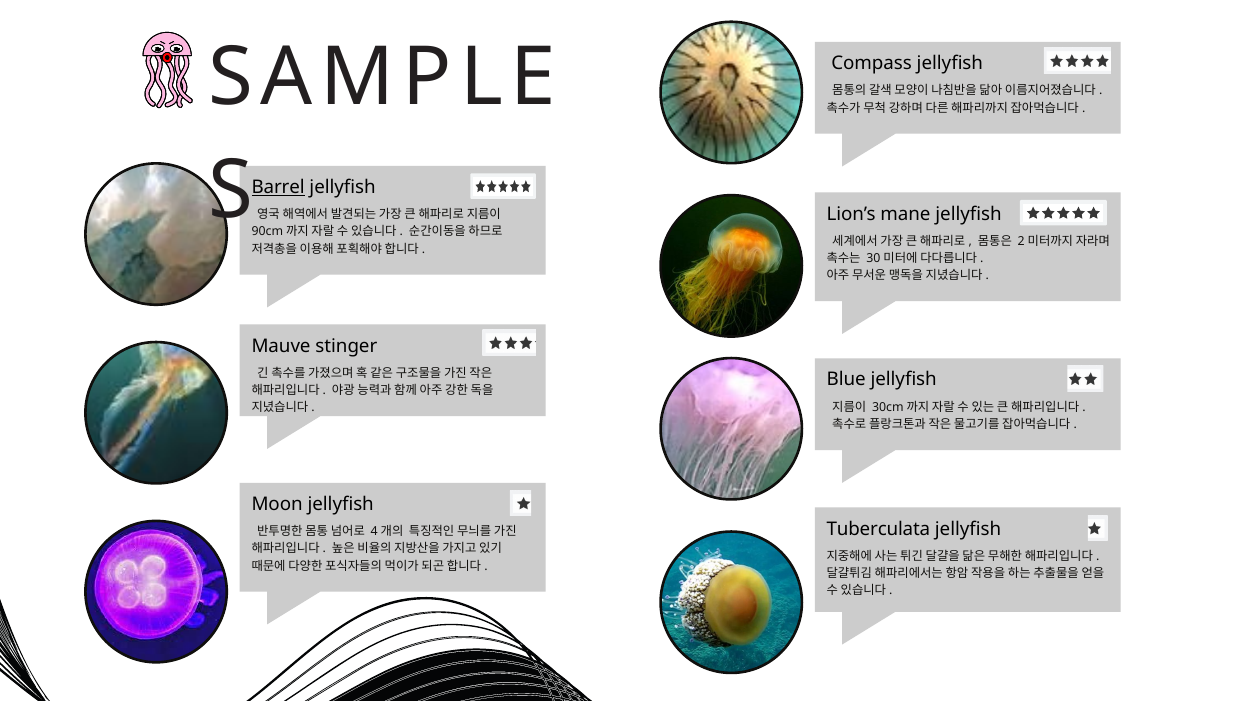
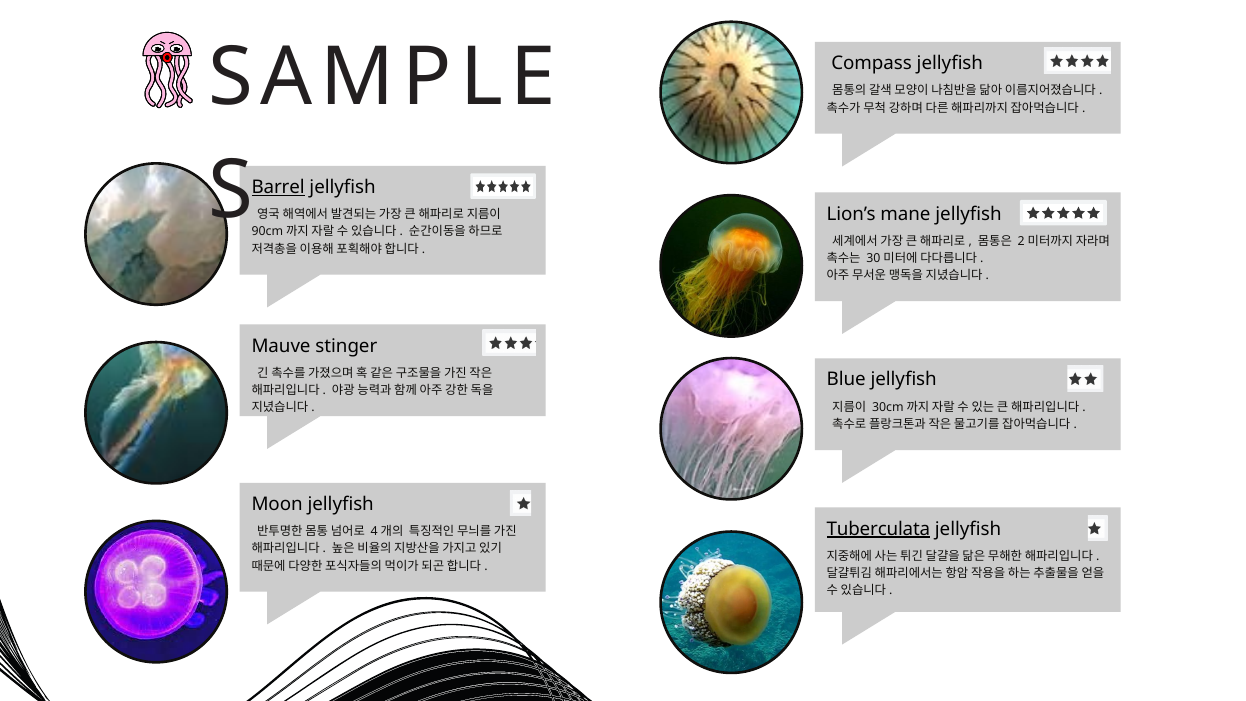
Tuberculata underline: none -> present (878, 529)
